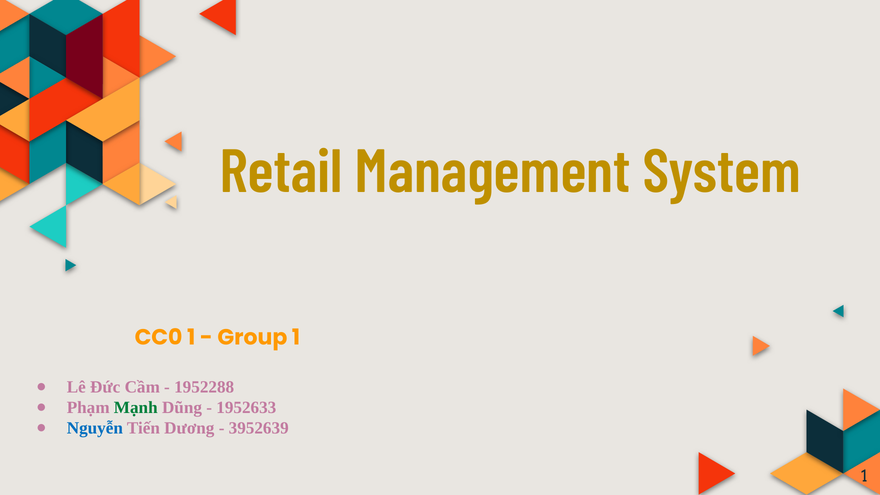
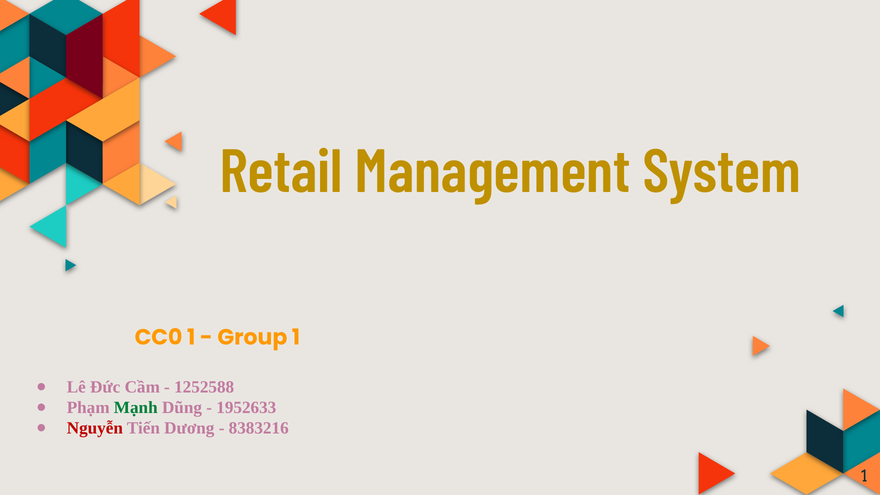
1952288: 1952288 -> 1252588 (204, 387)
Nguyễn colour: blue -> red (95, 428)
3952639: 3952639 -> 8383216 (259, 428)
